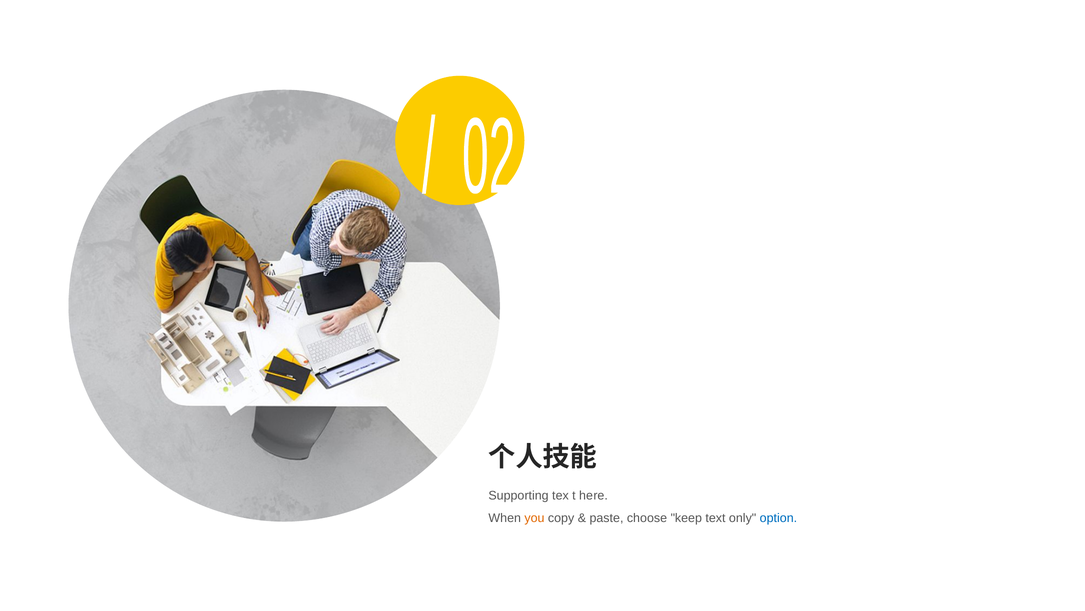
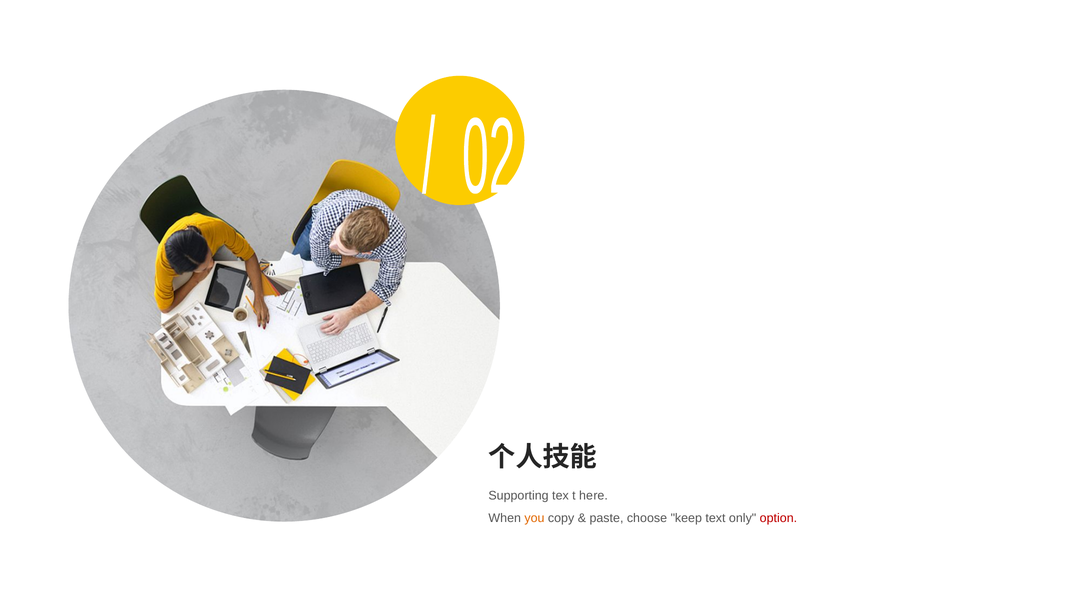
option colour: blue -> red (778, 518)
